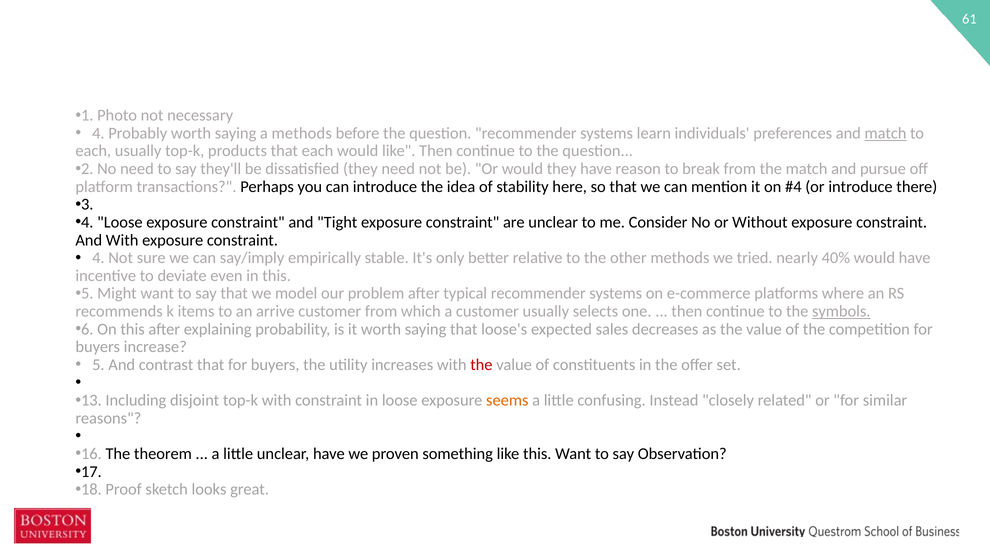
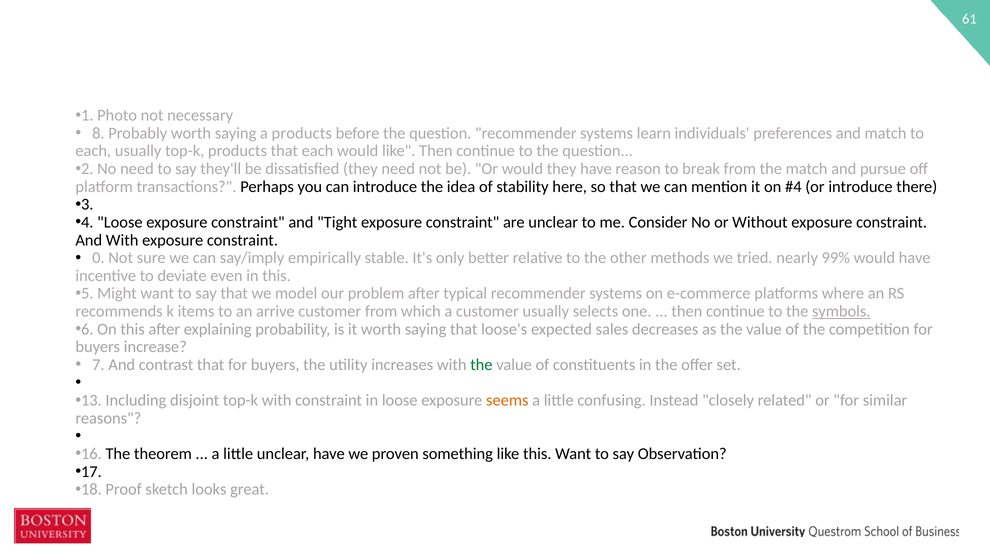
4: 4 -> 8 (98, 133)
a methods: methods -> products (302, 133)
match underline: present -> none (886, 133)
4: 4 -> 0 (98, 258)
40%: 40% -> 99% (836, 258)
5: 5 -> 7 (98, 365)
the colour: red -> green (481, 365)
